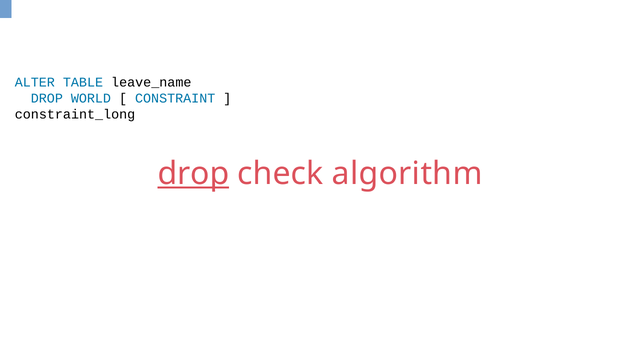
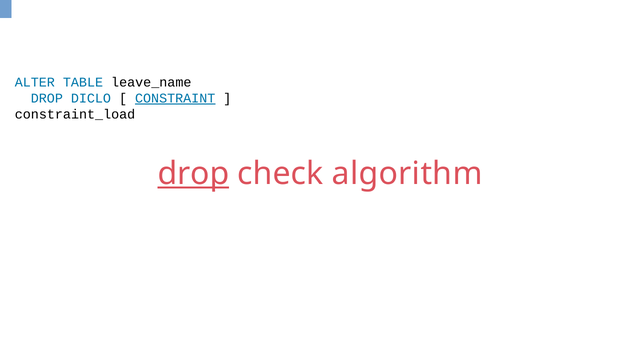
WORLD: WORLD -> DICLO (91, 99)
CONSTRAINT underline: none -> present (175, 99)
constraint_long: constraint_long -> constraint_load (75, 115)
